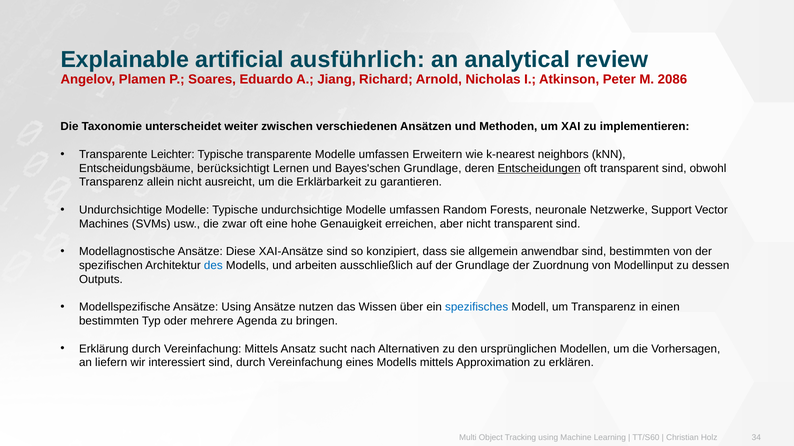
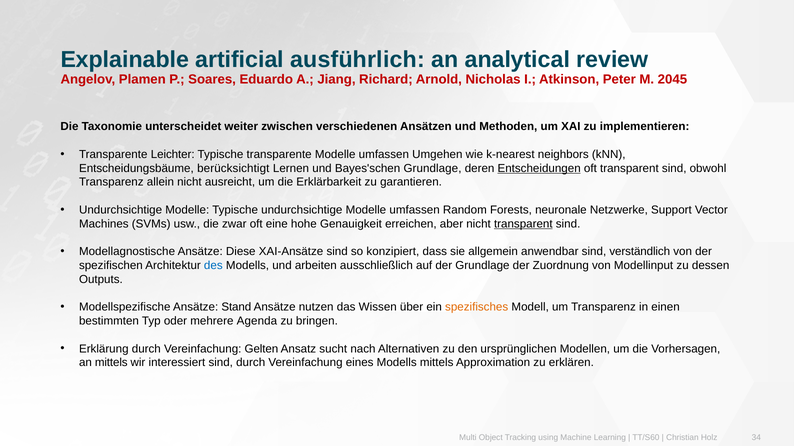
2086: 2086 -> 2045 (672, 79)
Erweitern: Erweitern -> Umgehen (437, 155)
transparent underline: none -> present (523, 224)
sind bestimmten: bestimmten -> verständlich (640, 252)
Ansätze Using: Using -> Stand (236, 307)
spezifisches colour: blue -> orange (477, 307)
Vereinfachung Mittels: Mittels -> Gelten (261, 349)
an liefern: liefern -> mittels (111, 363)
